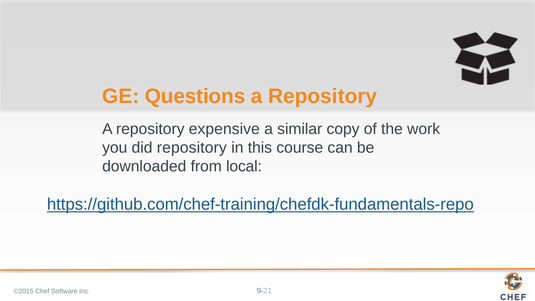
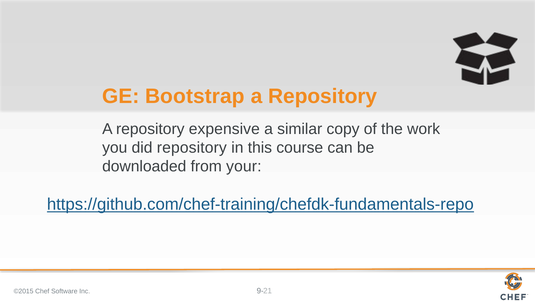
Questions: Questions -> Bootstrap (195, 96)
local: local -> your (244, 166)
